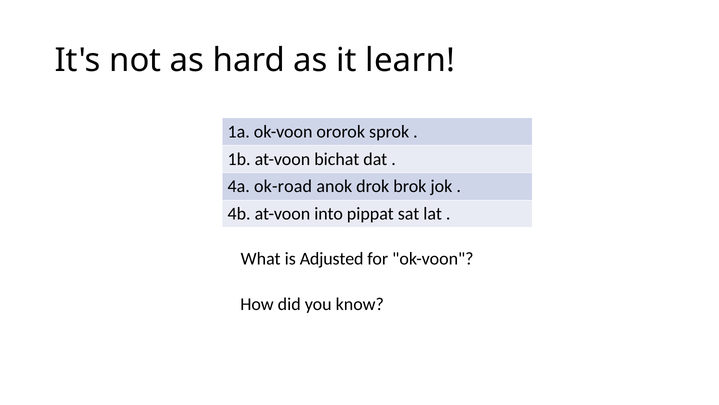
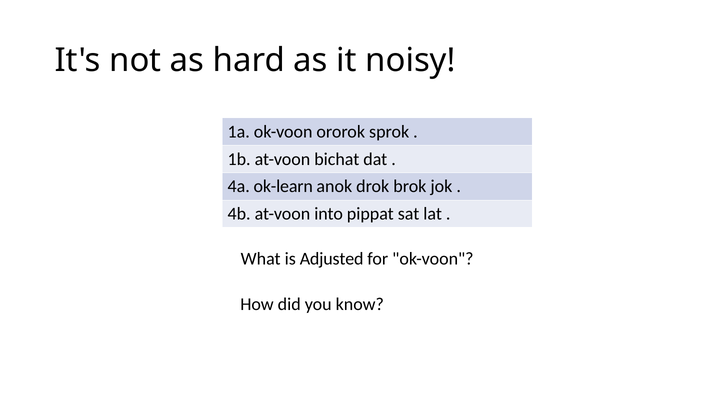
learn: learn -> noisy (410, 60)
ok-road: ok-road -> ok-learn (283, 186)
